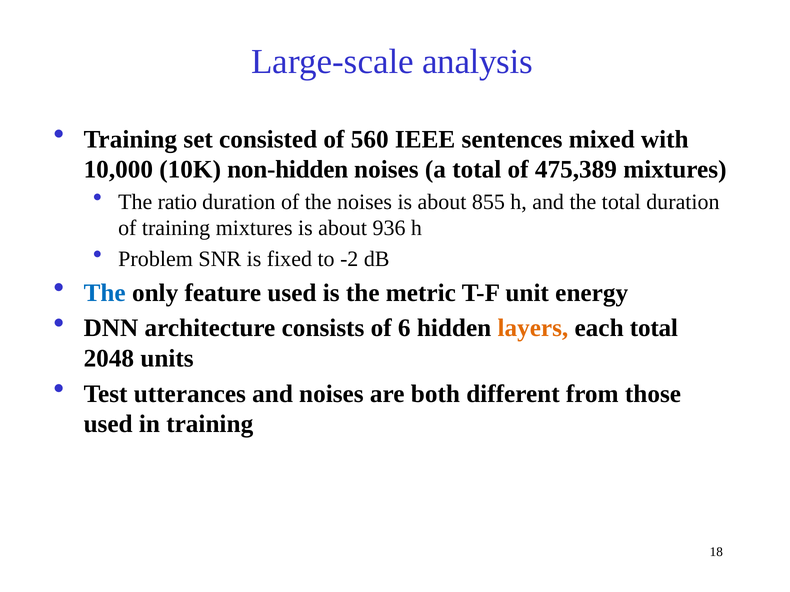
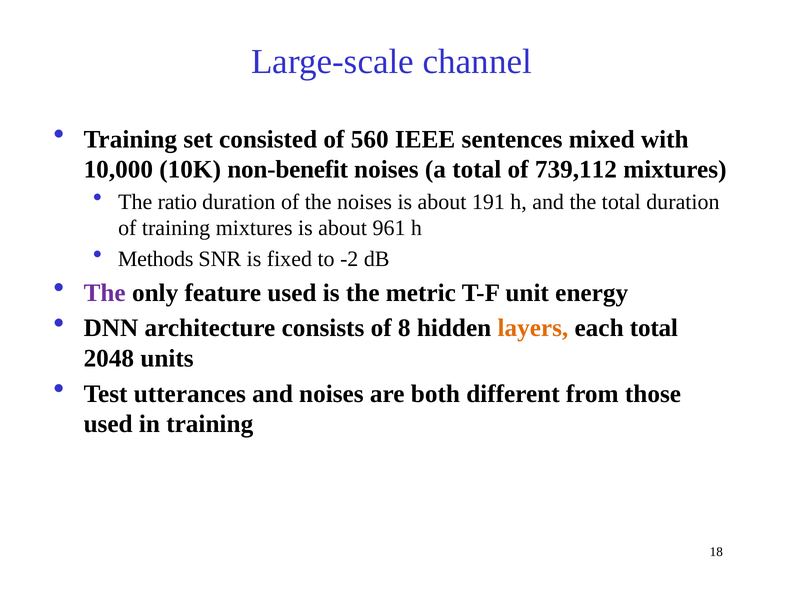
analysis: analysis -> channel (477, 62)
non-hidden: non-hidden -> non-benefit (288, 170)
475,389: 475,389 -> 739,112 (576, 170)
855: 855 -> 191 (488, 202)
936: 936 -> 961 (389, 228)
Problem: Problem -> Methods (156, 259)
The colour: blue -> purple (105, 293)
6: 6 -> 8 (404, 328)
